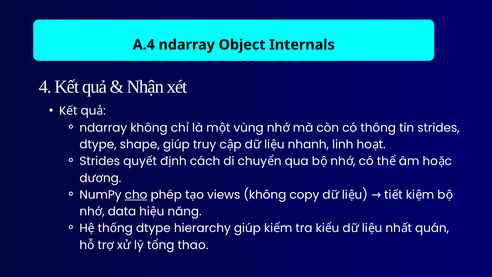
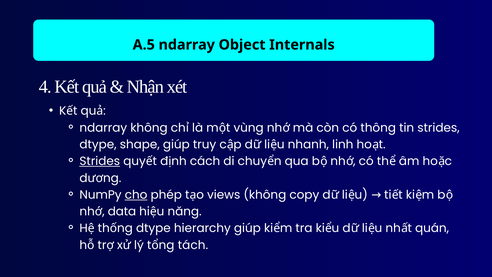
A.4: A.4 -> A.5 (144, 45)
Strides underline: none -> present (100, 161)
thao: thao -> tách (193, 245)
